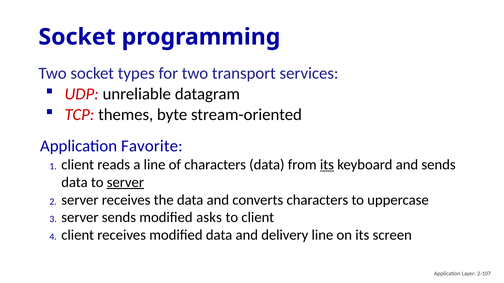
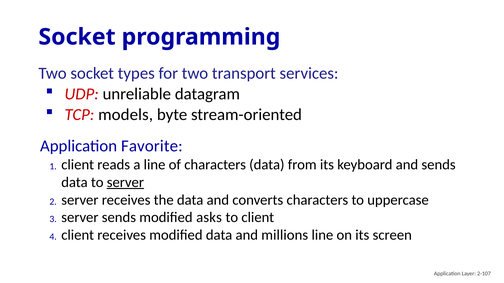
themes: themes -> models (126, 115)
its underline: present -> none (327, 165)
delivery: delivery -> millions (285, 236)
